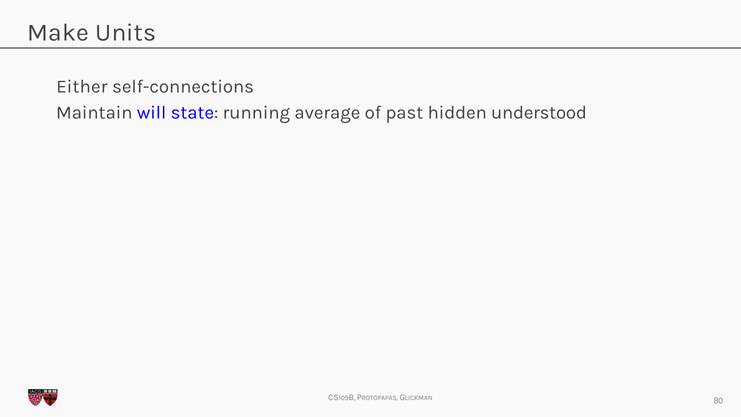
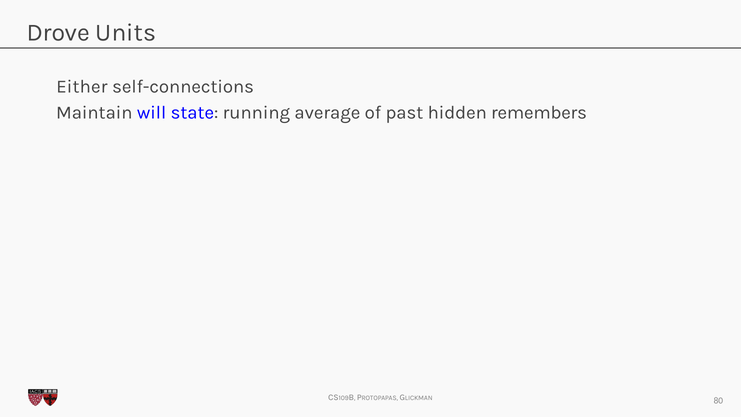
Make: Make -> Drove (58, 32)
understood: understood -> remembers (539, 113)
